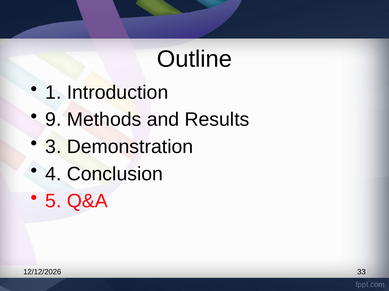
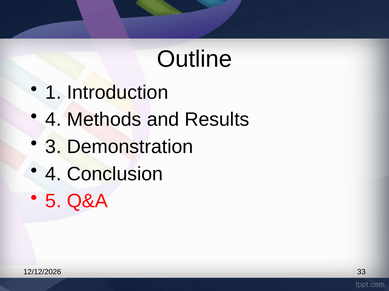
9: 9 -> 4 (53, 120)
